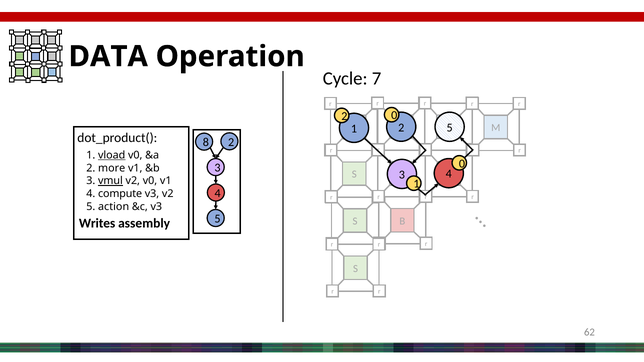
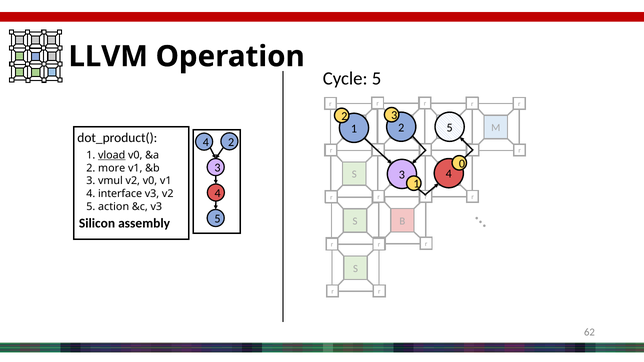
DATA: DATA -> LLVM (108, 57)
Cycle 7: 7 -> 5 (377, 78)
0: 0 -> 3 (394, 116)
dot_product( 8: 8 -> 4 (206, 143)
vmul underline: present -> none (110, 181)
compute: compute -> interface (120, 194)
Writes: Writes -> Silicon (97, 224)
